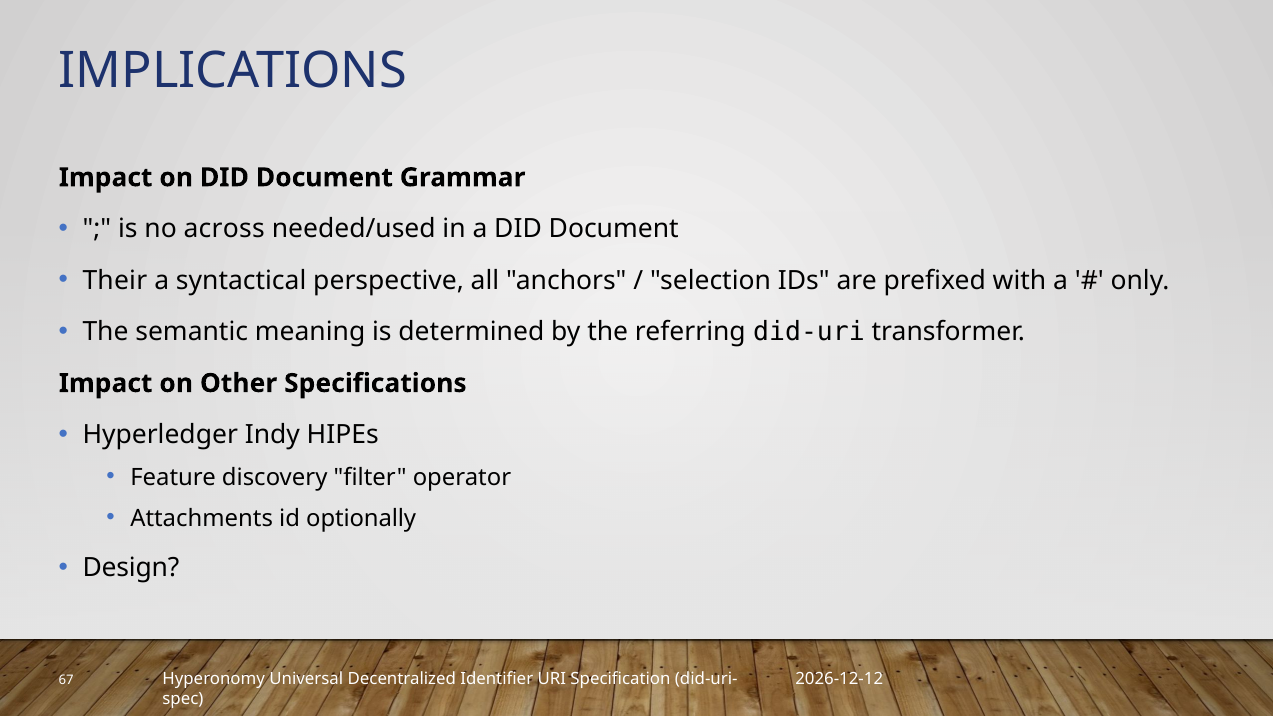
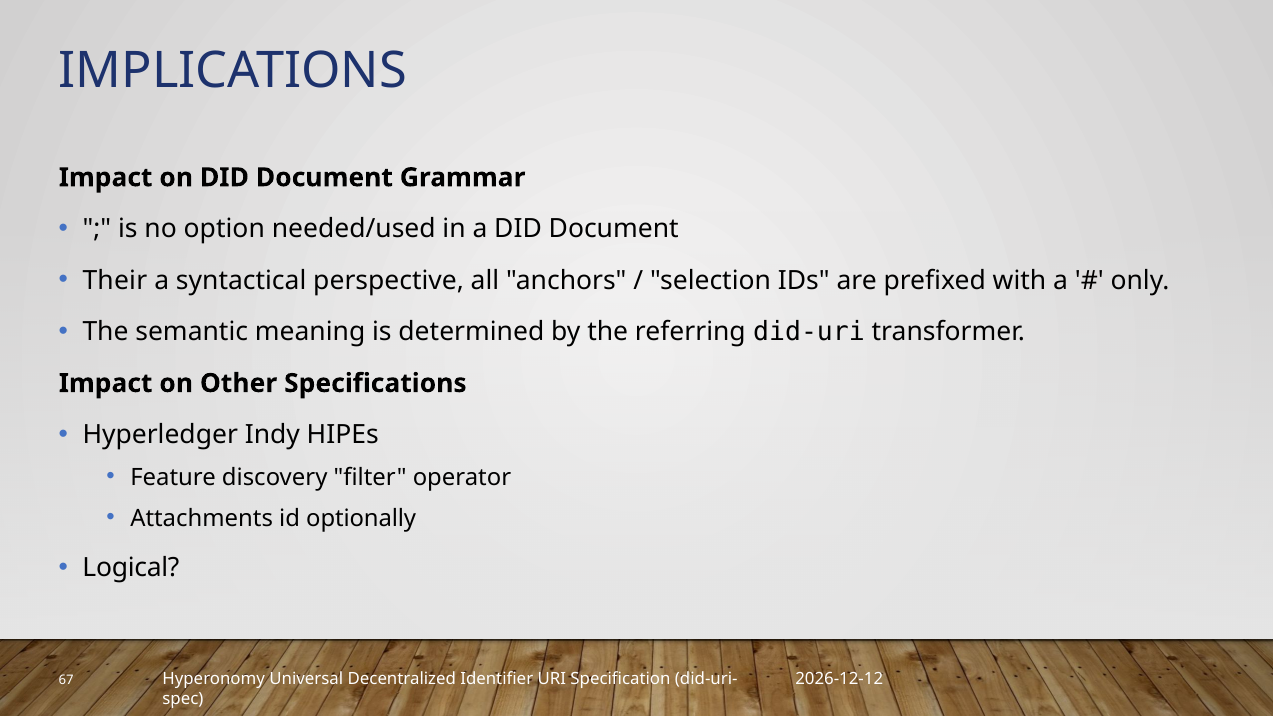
across: across -> option (224, 229)
Design: Design -> Logical (131, 568)
